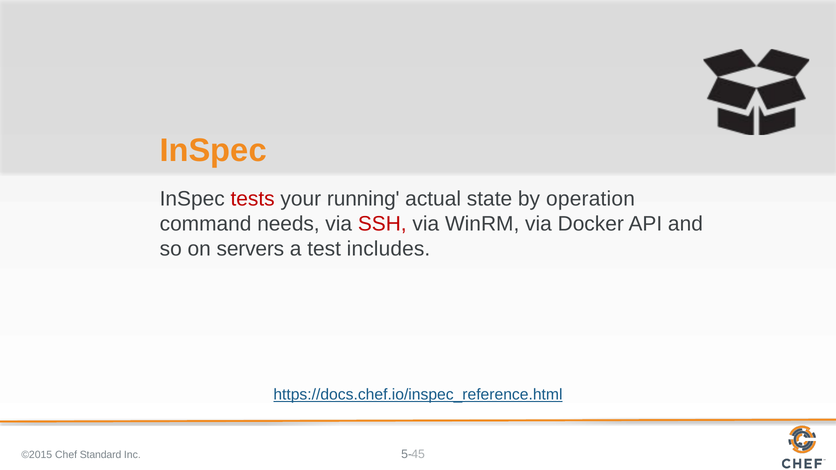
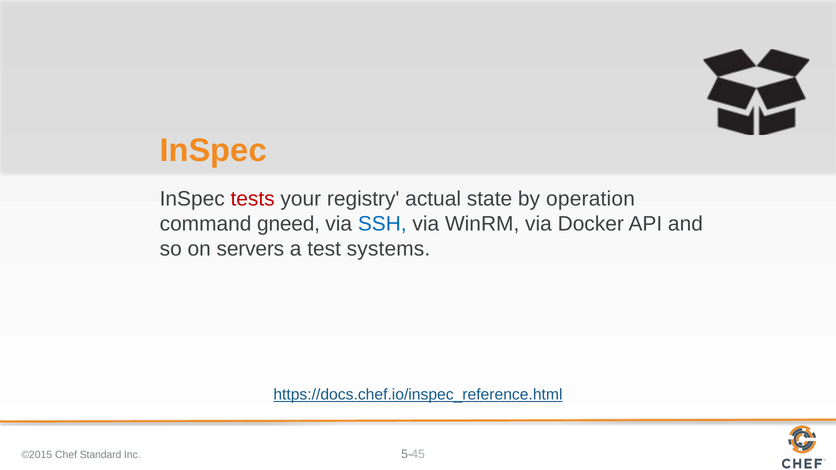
running: running -> registry (363, 199)
needs: needs -> gneed (289, 224)
SSH colour: red -> blue (382, 224)
includes: includes -> systems (388, 249)
